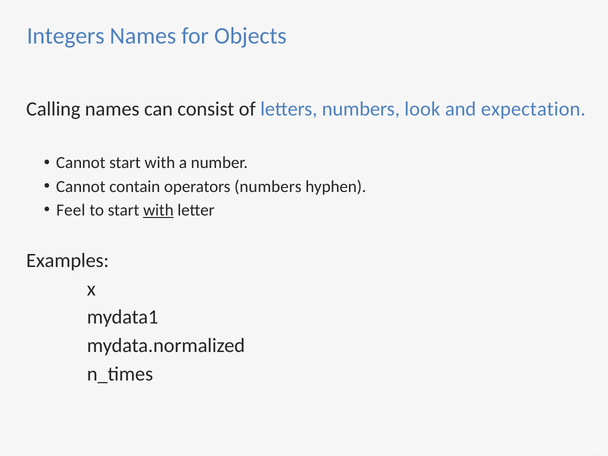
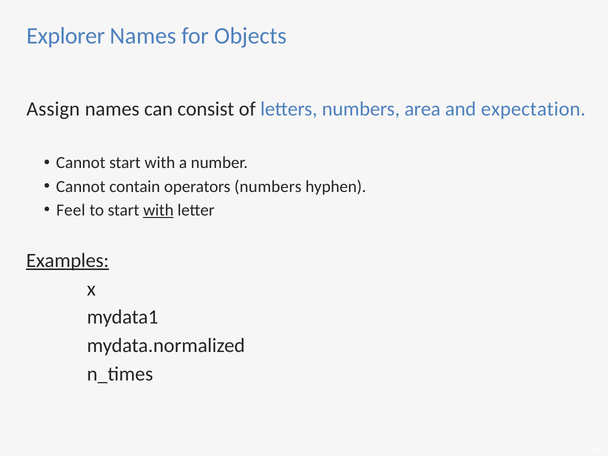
Integers: Integers -> Explorer (66, 36)
Calling: Calling -> Assign (53, 109)
look: look -> area (422, 109)
Examples underline: none -> present (68, 260)
